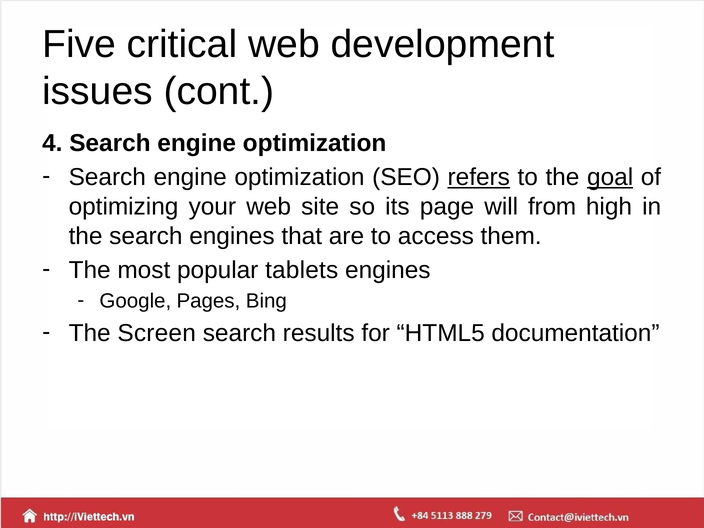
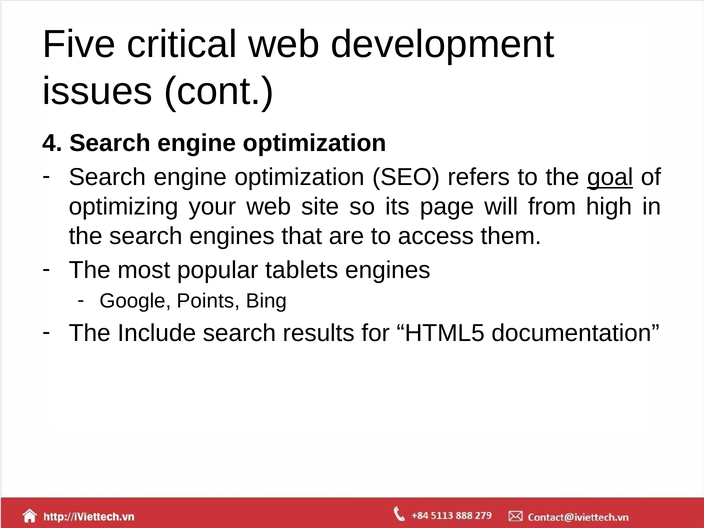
refers underline: present -> none (479, 177)
Pages: Pages -> Points (208, 301)
Screen: Screen -> Include (157, 333)
